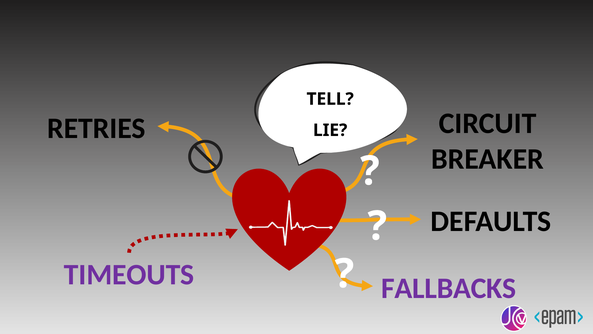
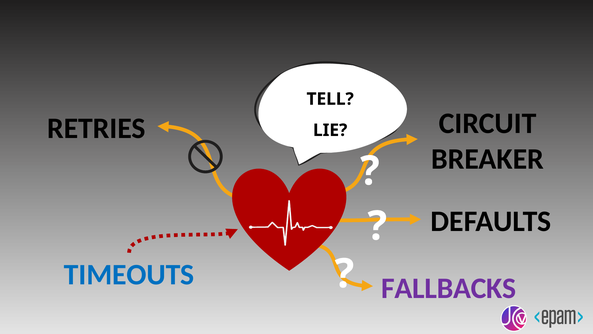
TIMEOUTS colour: purple -> blue (129, 274)
